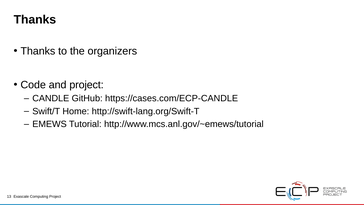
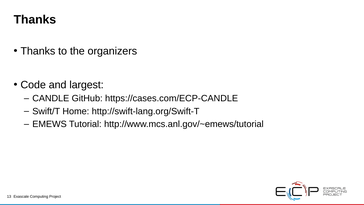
and project: project -> largest (87, 85)
